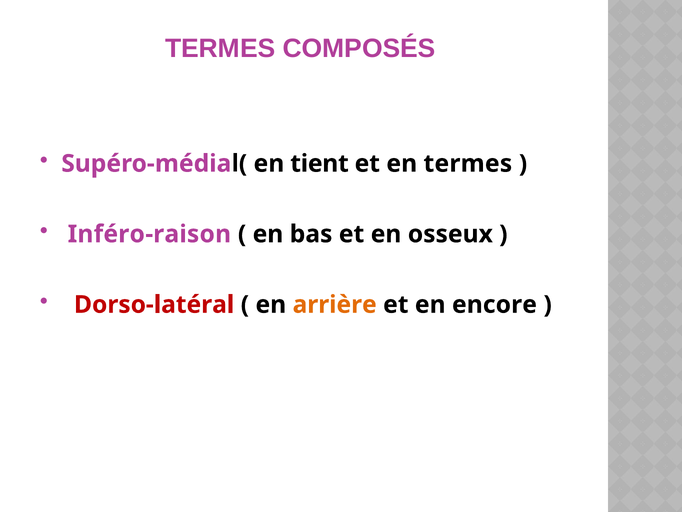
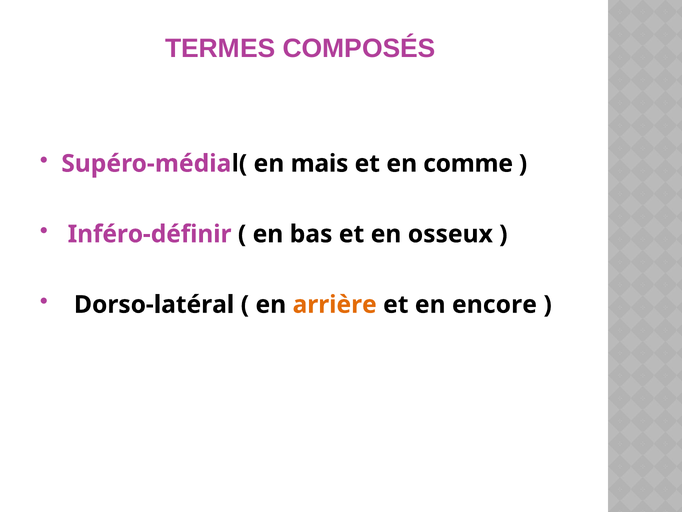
tient: tient -> mais (320, 163)
en termes: termes -> comme (468, 163)
Inféro-raison: Inféro-raison -> Inféro-définir (150, 234)
Dorso-latéral colour: red -> black (154, 304)
